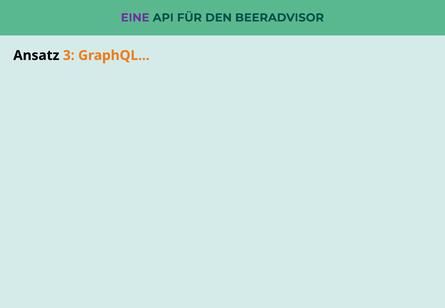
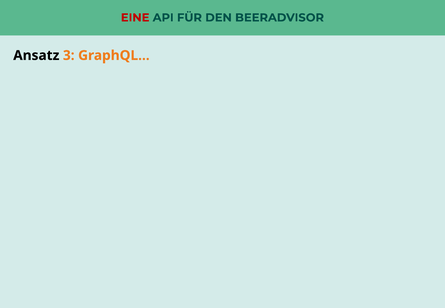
EINE colour: purple -> red (135, 18)
